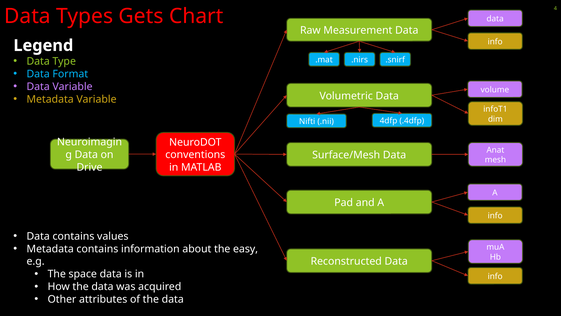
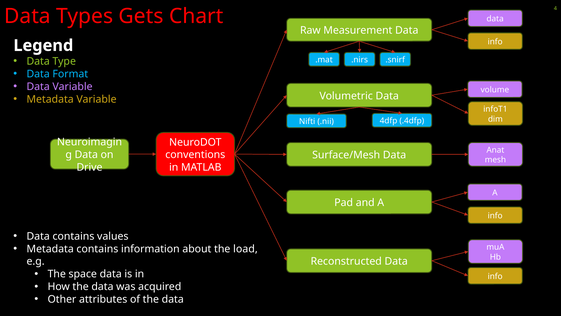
easy: easy -> load (245, 249)
